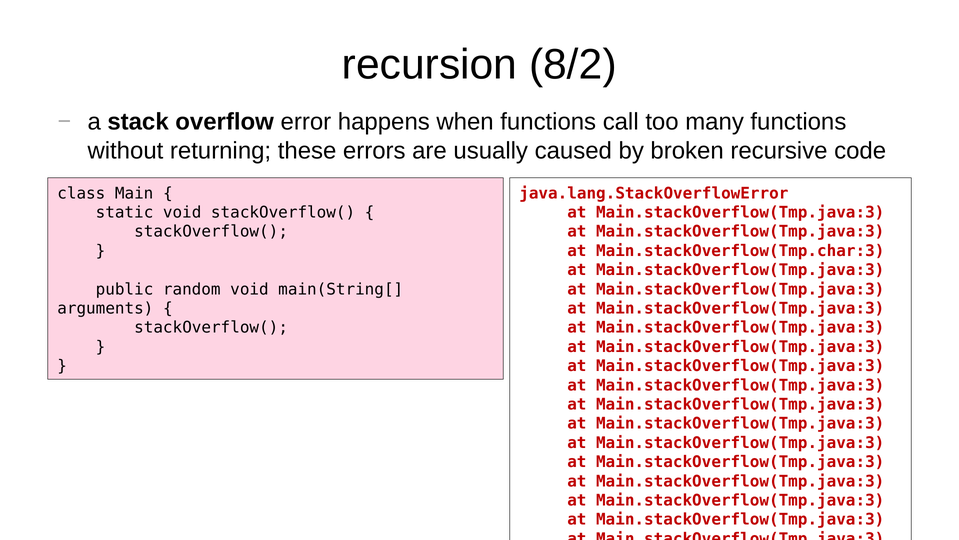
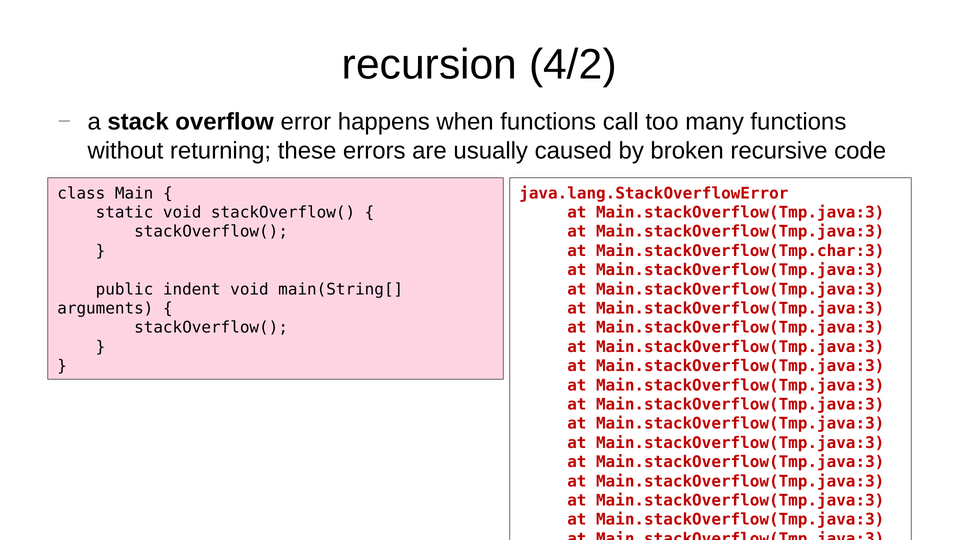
8/2: 8/2 -> 4/2 (573, 65)
random: random -> indent (192, 289)
